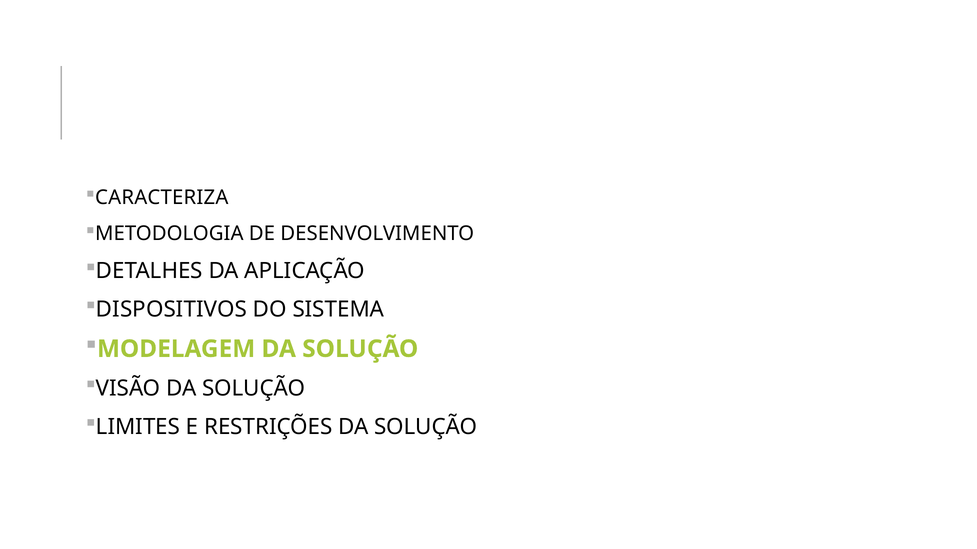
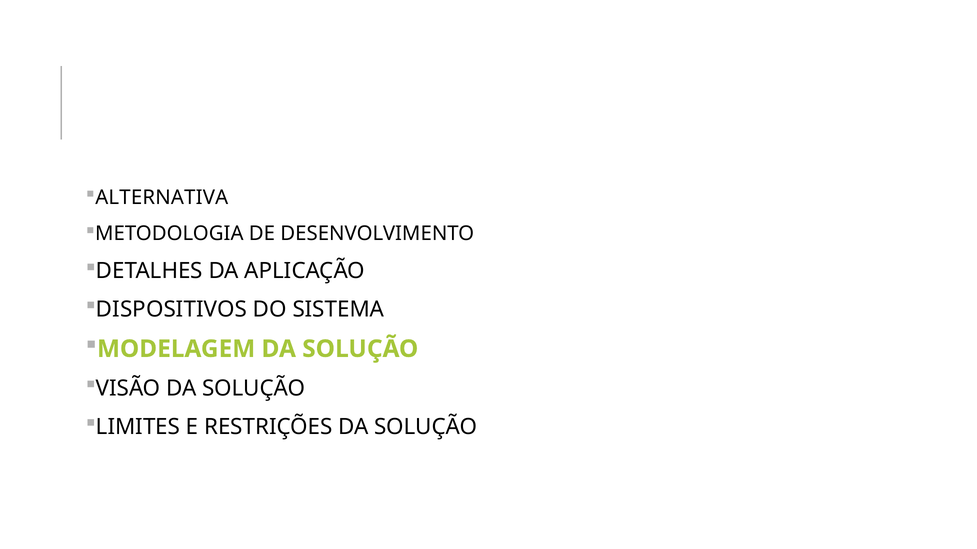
CARACTERIZA: CARACTERIZA -> ALTERNATIVA (162, 198)
